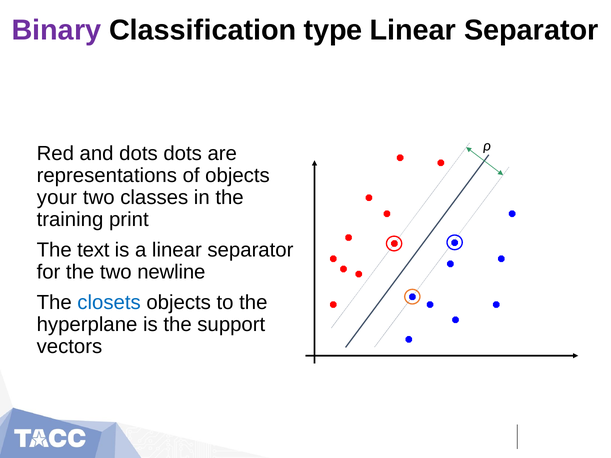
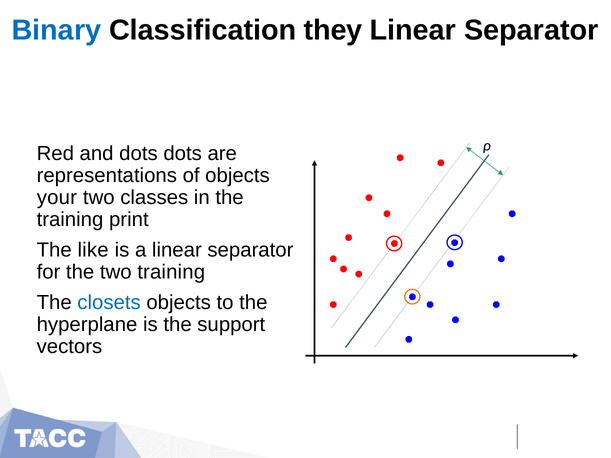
Binary colour: purple -> blue (56, 30)
type: type -> they (333, 30)
text: text -> like (93, 250)
two newline: newline -> training (171, 272)
